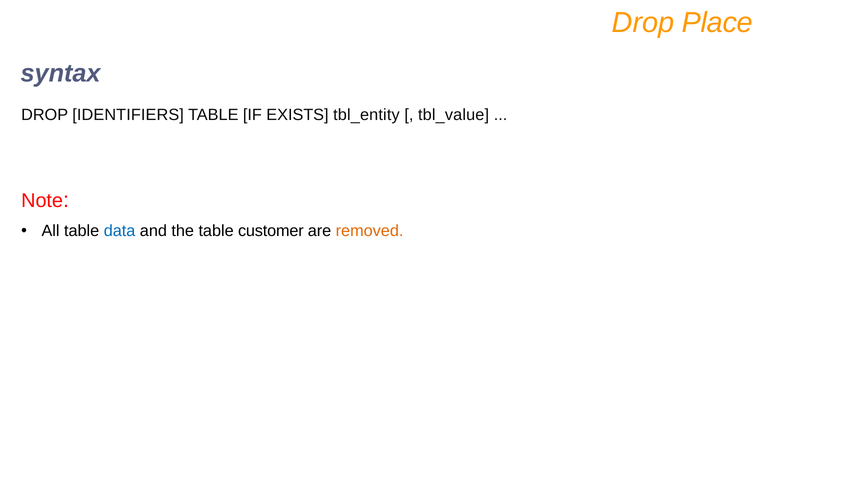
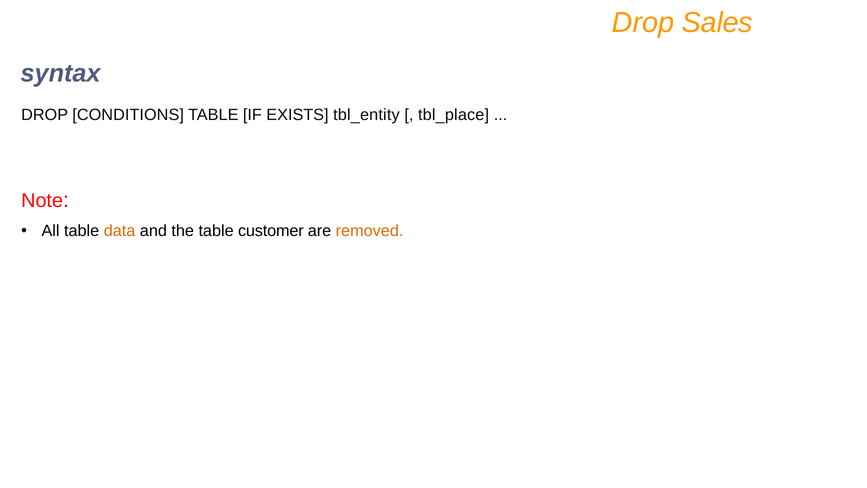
Place: Place -> Sales (717, 23)
IDENTIFIERS: IDENTIFIERS -> CONDITIONS (128, 115)
tbl_value: tbl_value -> tbl_place (454, 115)
data colour: blue -> orange (120, 231)
